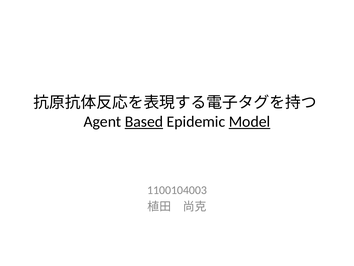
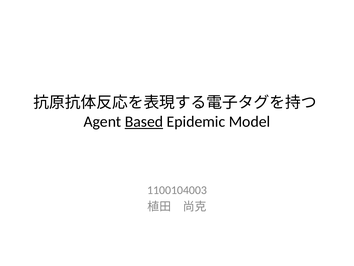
Model underline: present -> none (249, 121)
